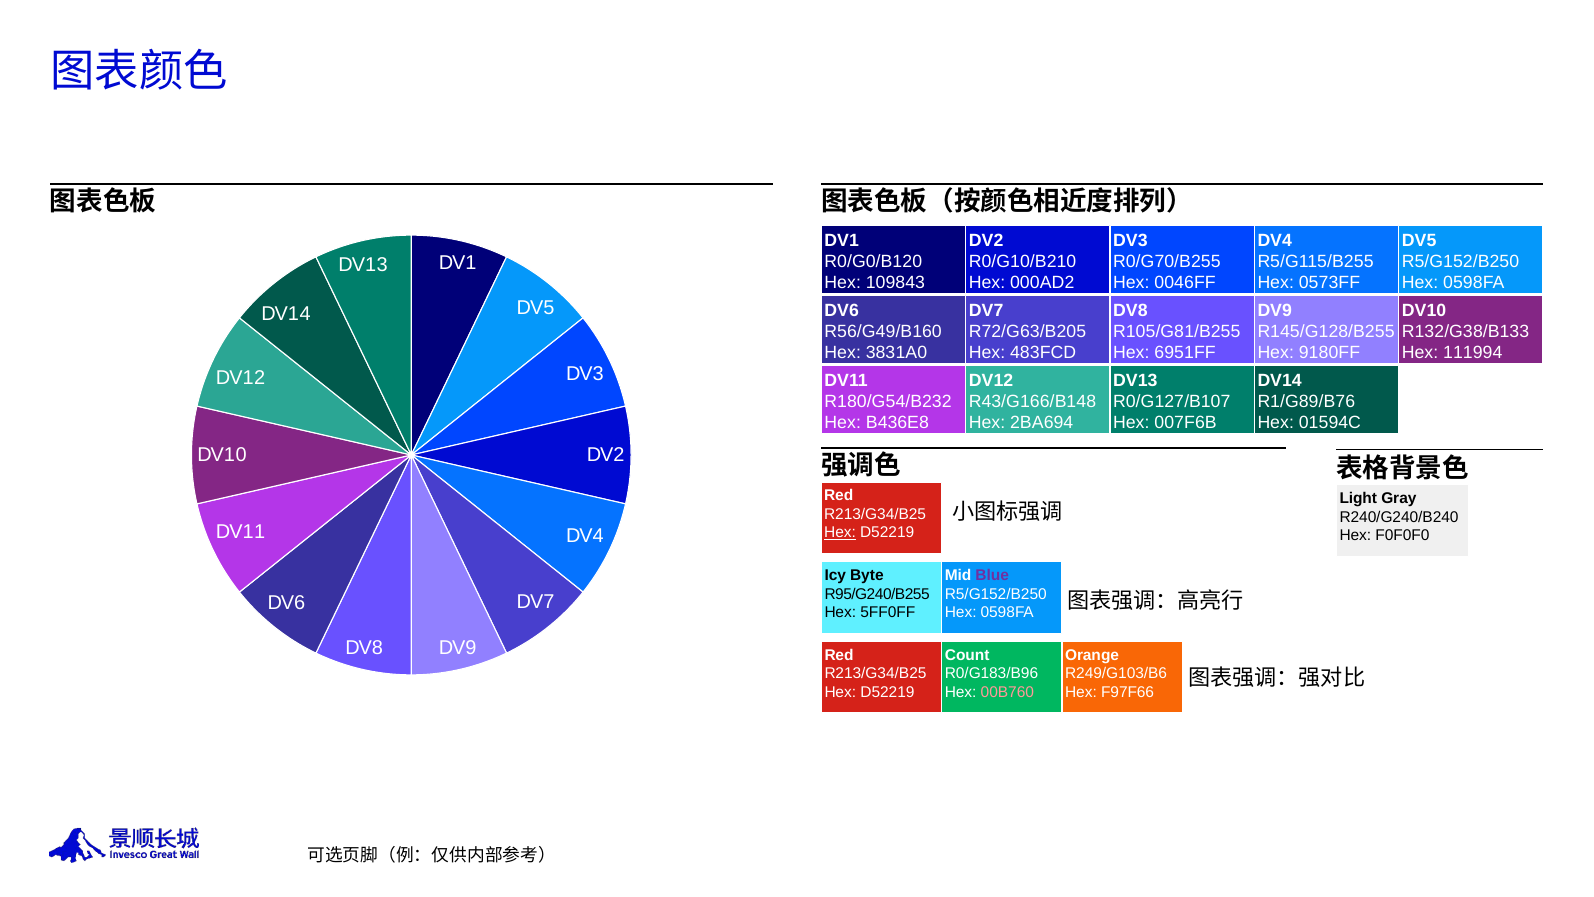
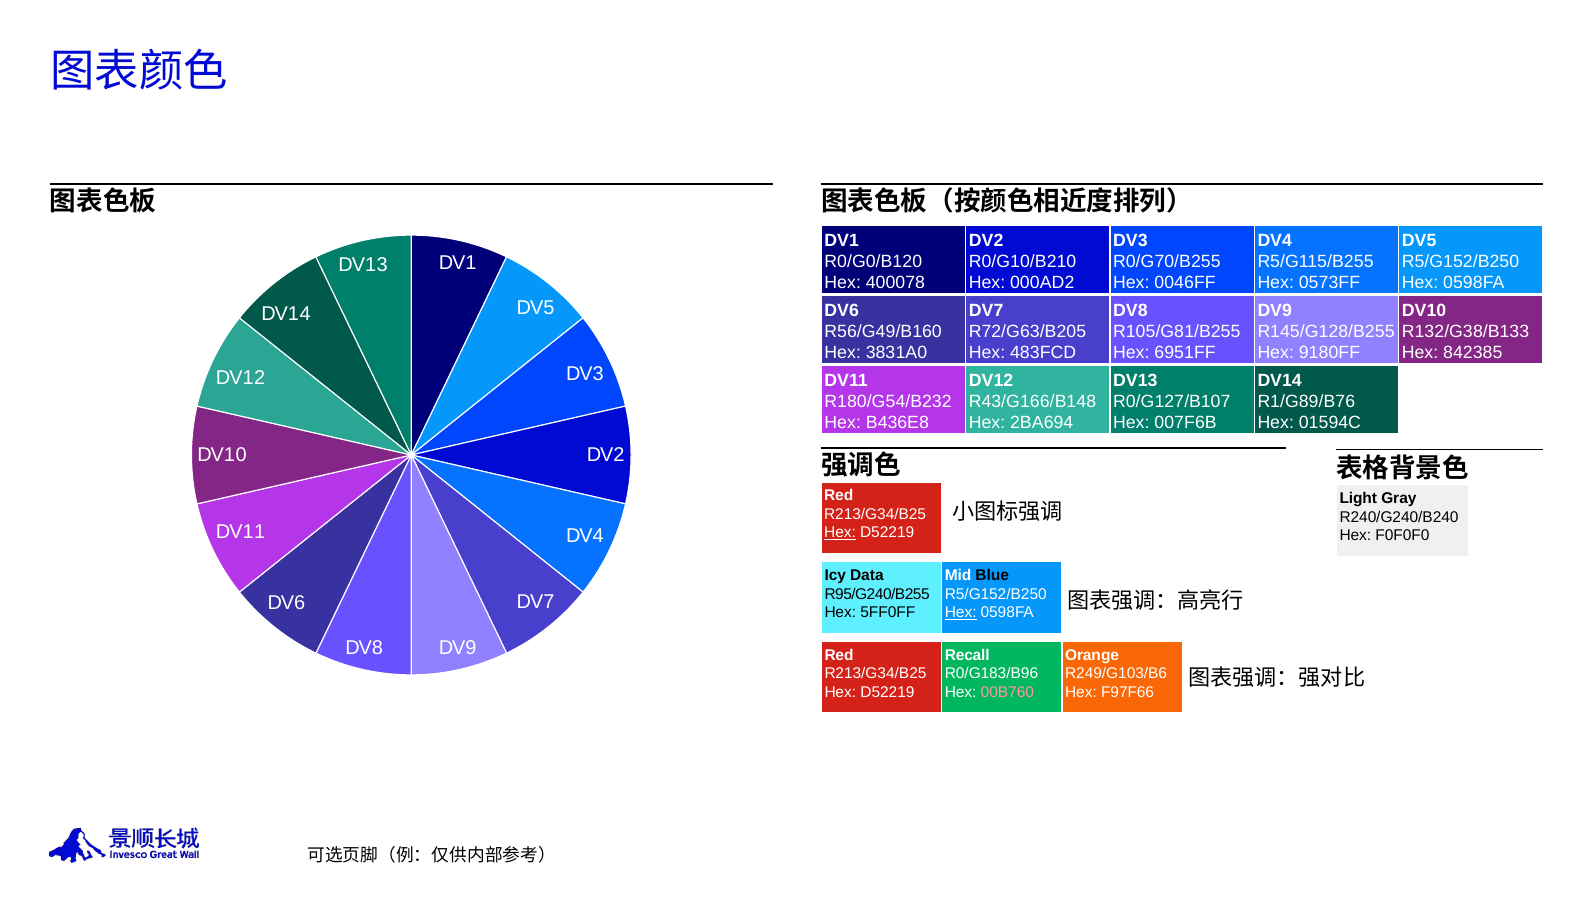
109843: 109843 -> 400078 (895, 283)
111994: 111994 -> 842385 (1473, 353)
Byte: Byte -> Data (867, 575)
Blue colour: purple -> black (992, 575)
Hex underline: none -> present (961, 612)
Count: Count -> Recall (967, 655)
